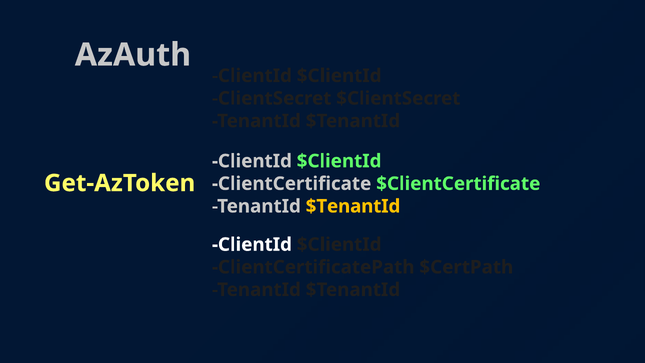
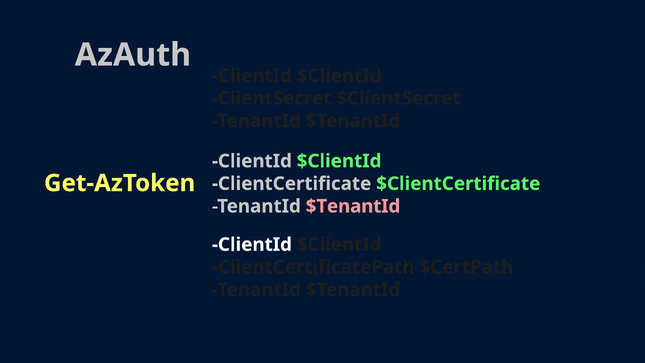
$TenantId colour: yellow -> pink (353, 206)
